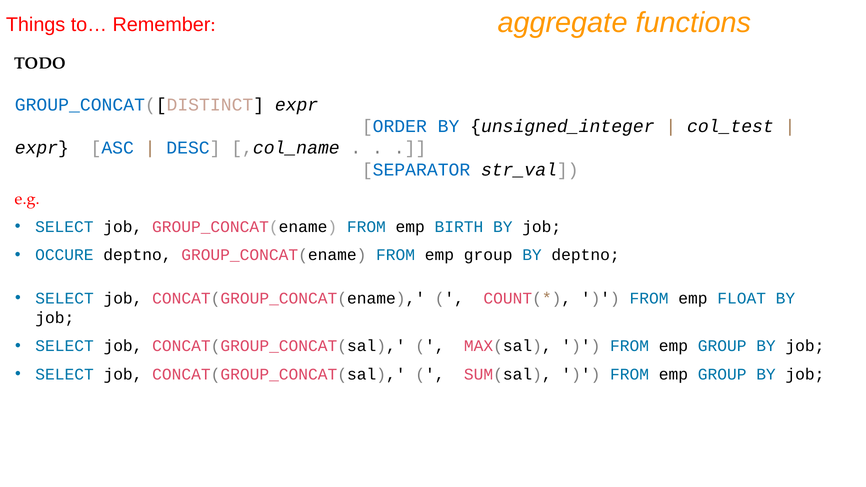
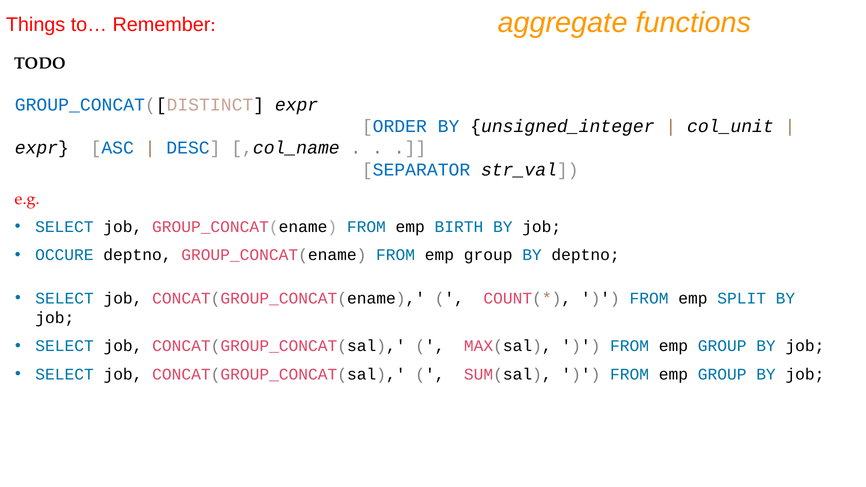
col_test: col_test -> col_unit (730, 126)
FLOAT: FLOAT -> SPLIT (742, 299)
